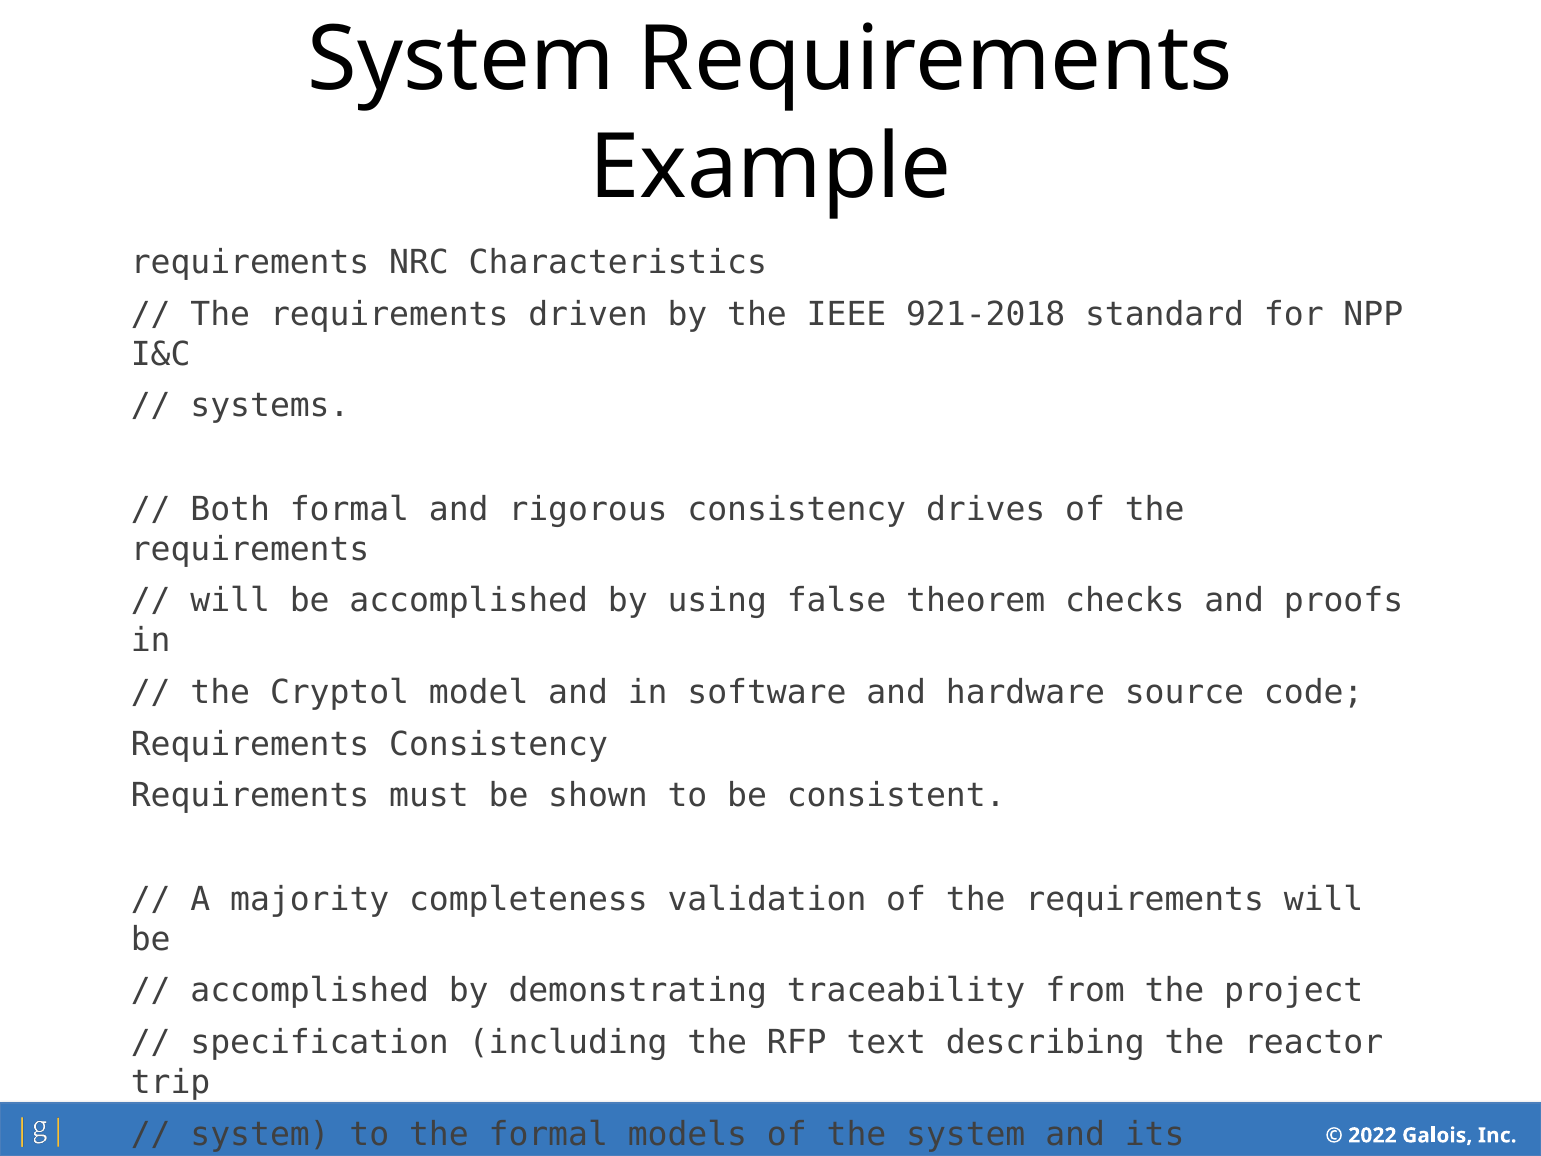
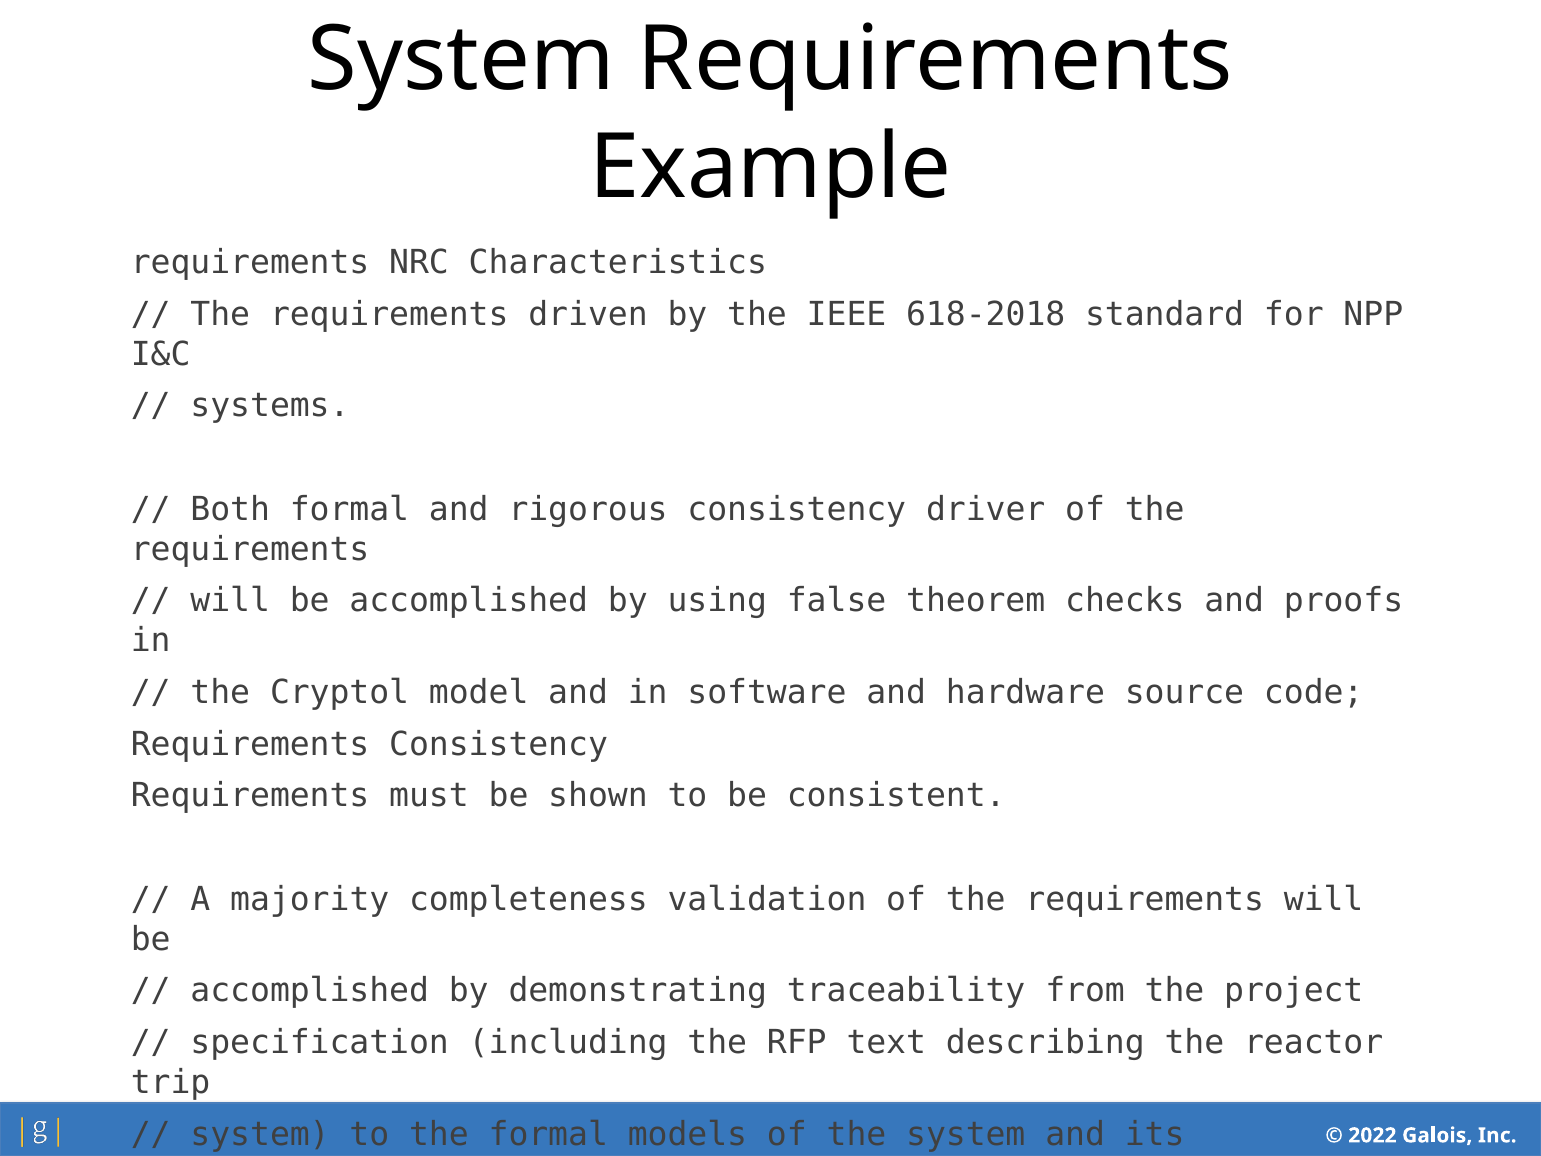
921-2018: 921-2018 -> 618-2018 (986, 314)
drives: drives -> driver (986, 509)
